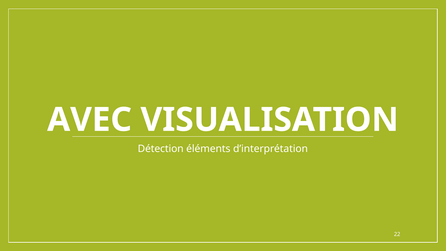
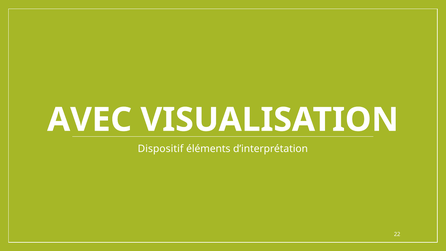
Détection: Détection -> Dispositif (161, 149)
